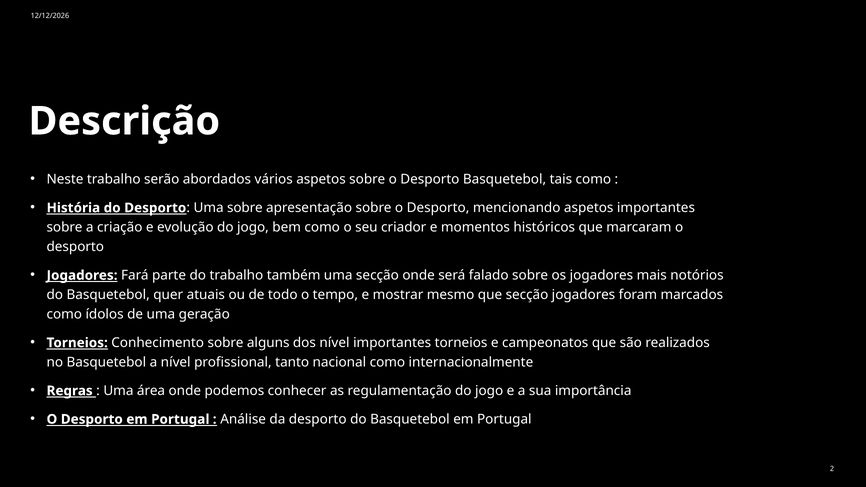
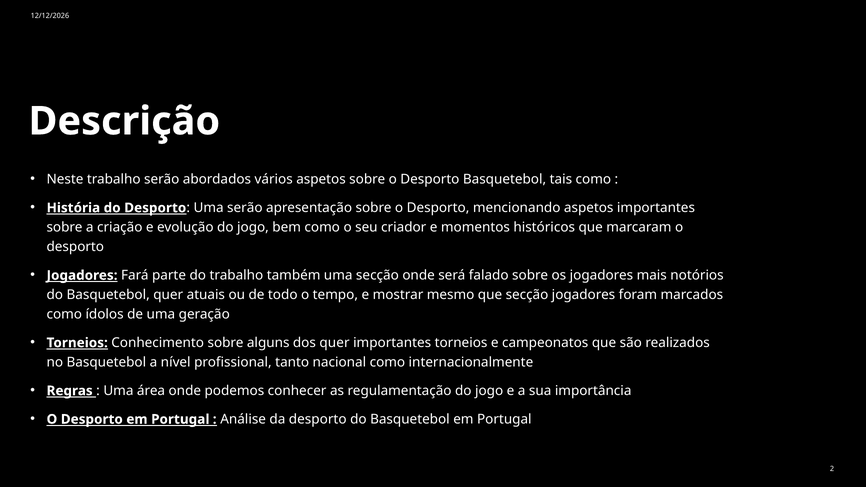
Uma sobre: sobre -> serão (245, 208)
dos nível: nível -> quer (335, 343)
